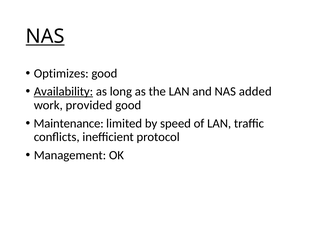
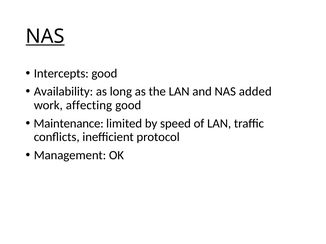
Optimizes: Optimizes -> Intercepts (61, 73)
Availability underline: present -> none (63, 92)
provided: provided -> affecting (89, 105)
